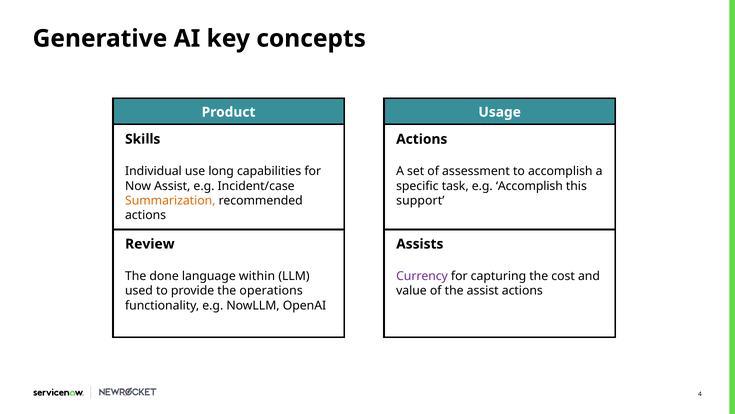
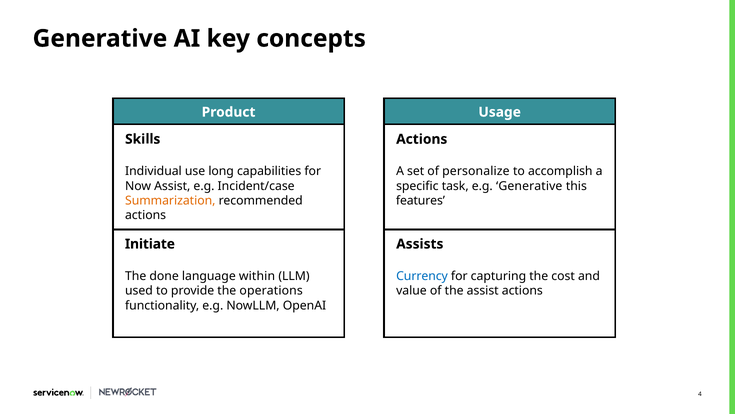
assessment: assessment -> personalize (476, 171)
e.g Accomplish: Accomplish -> Generative (529, 186)
support: support -> features (420, 200)
Review: Review -> Initiate (150, 244)
Currency colour: purple -> blue (422, 276)
